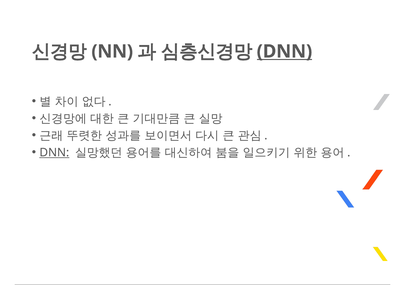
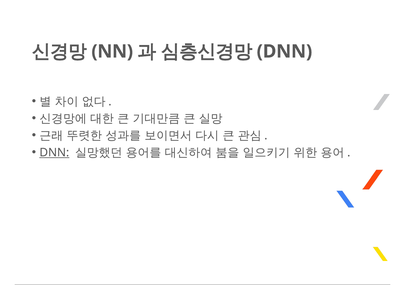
DNN underline: present -> none (284, 51)
